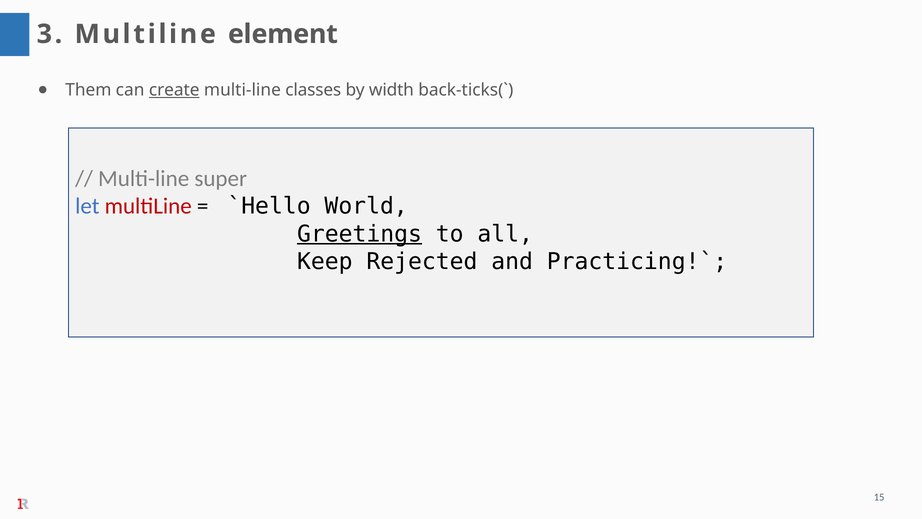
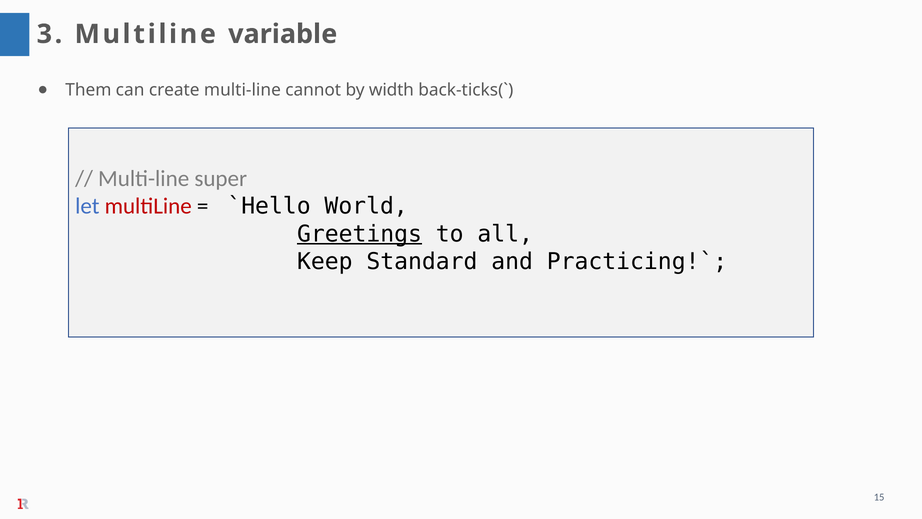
element: element -> variable (283, 34)
create underline: present -> none (174, 90)
classes: classes -> cannot (313, 90)
Rejected: Rejected -> Standard (422, 262)
